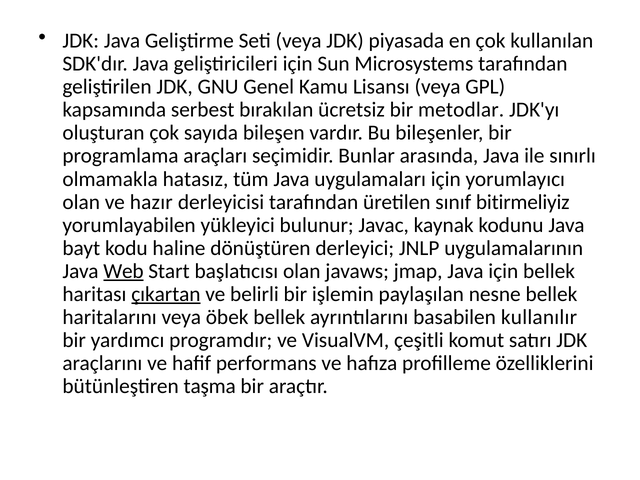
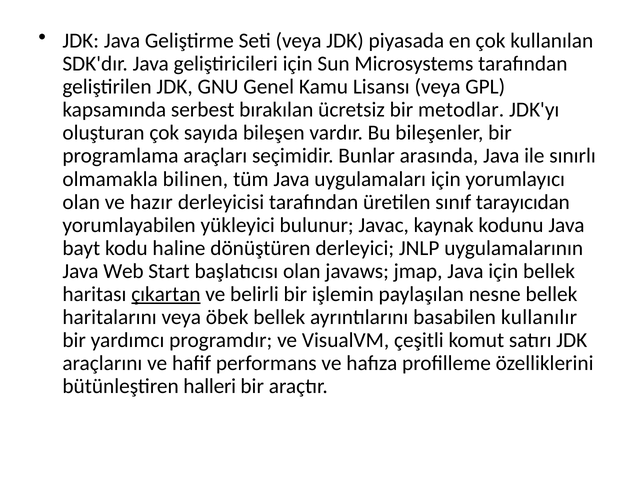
hatasız: hatasız -> bilinen (195, 179)
bitirmeliyiz: bitirmeliyiz -> tarayıcıdan (523, 202)
Web underline: present -> none (124, 271)
taşma: taşma -> halleri (210, 386)
